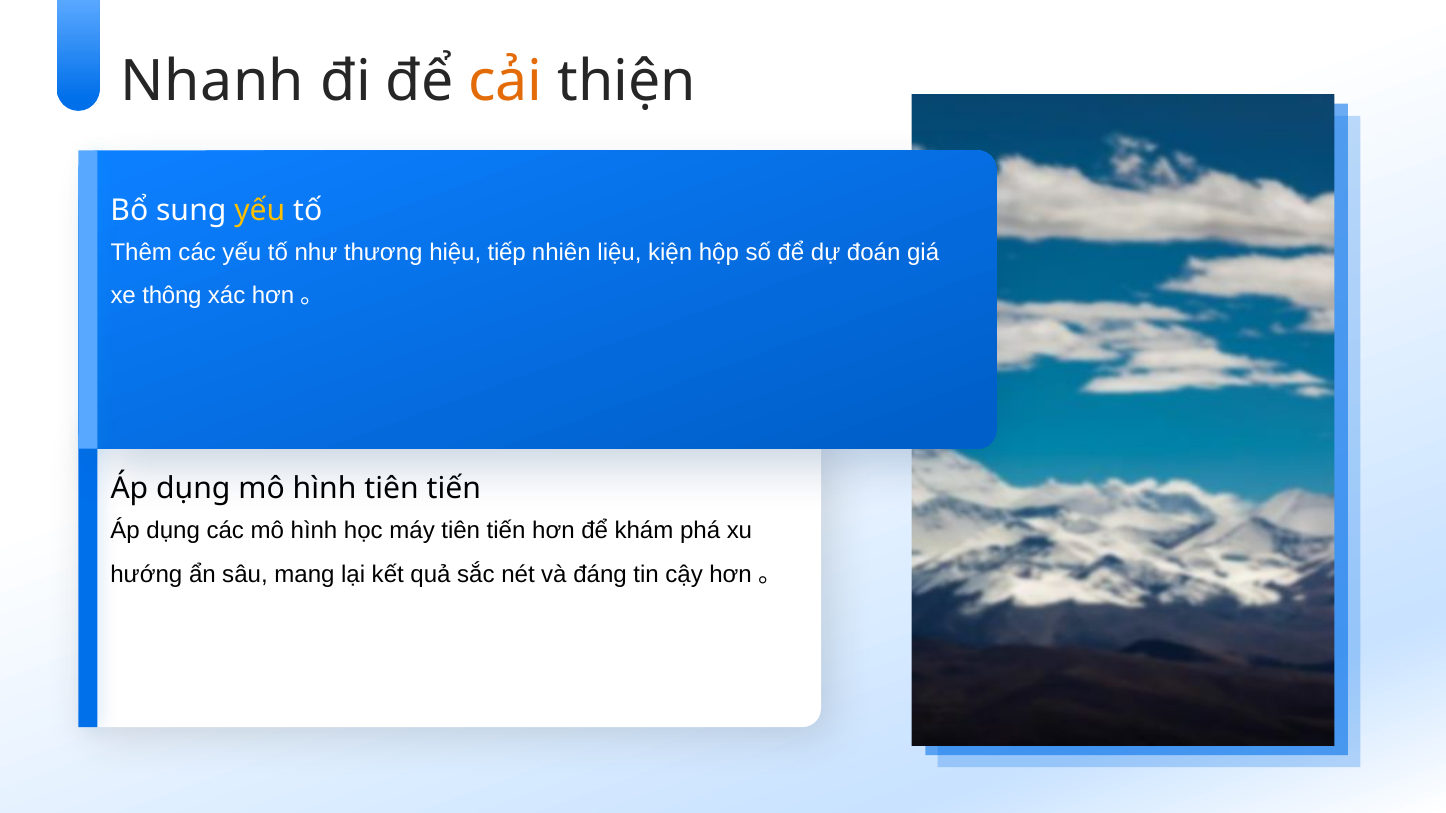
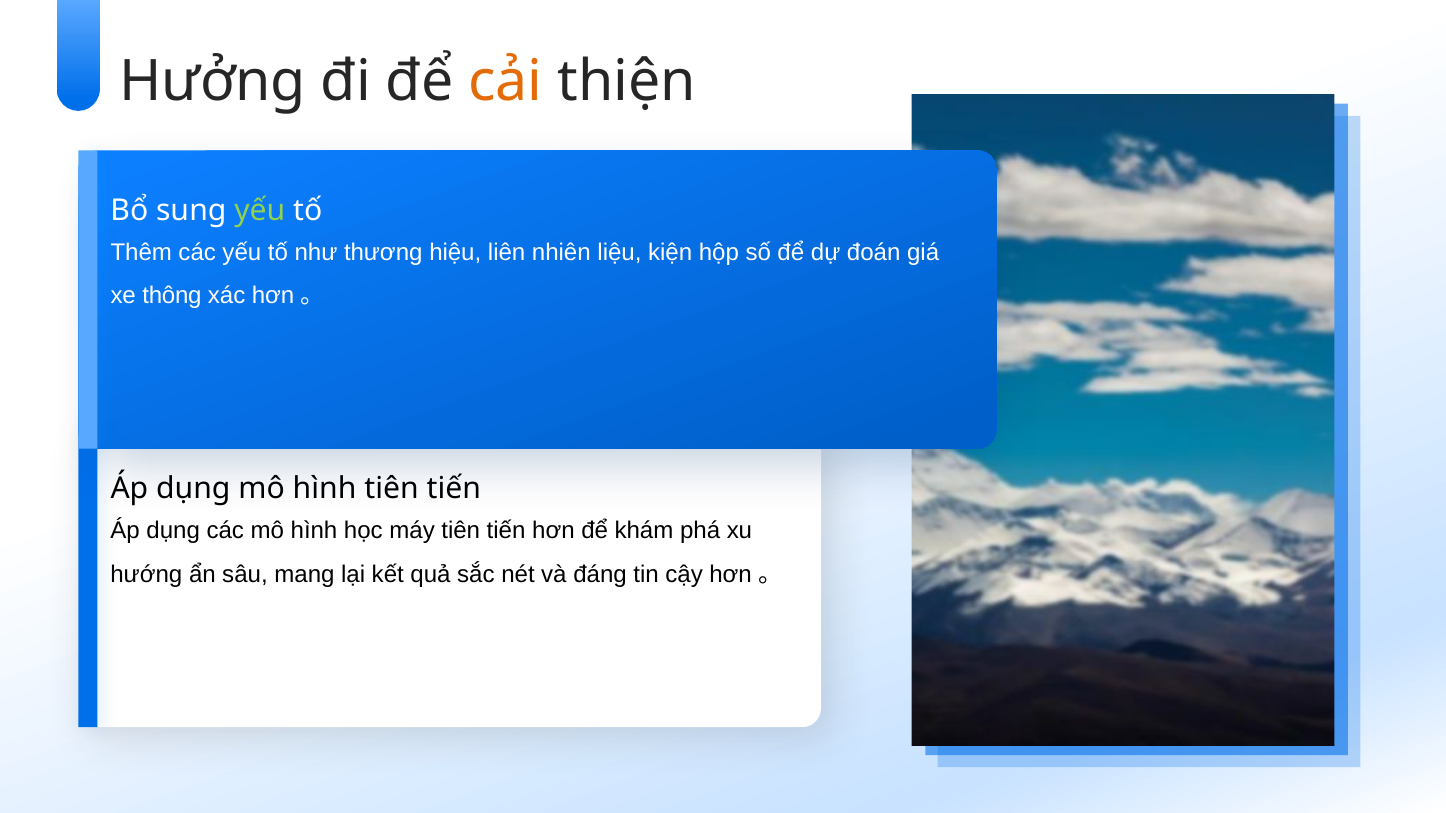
Nhanh: Nhanh -> Hưởng (213, 82)
yếu colour: yellow -> light green (260, 210)
tiếp: tiếp -> liên (507, 252)
